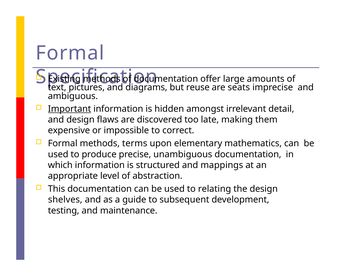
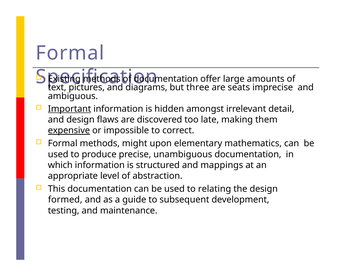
reuse: reuse -> three (198, 87)
expensive underline: none -> present (69, 130)
terms: terms -> might (135, 143)
shelves: shelves -> formed (65, 200)
